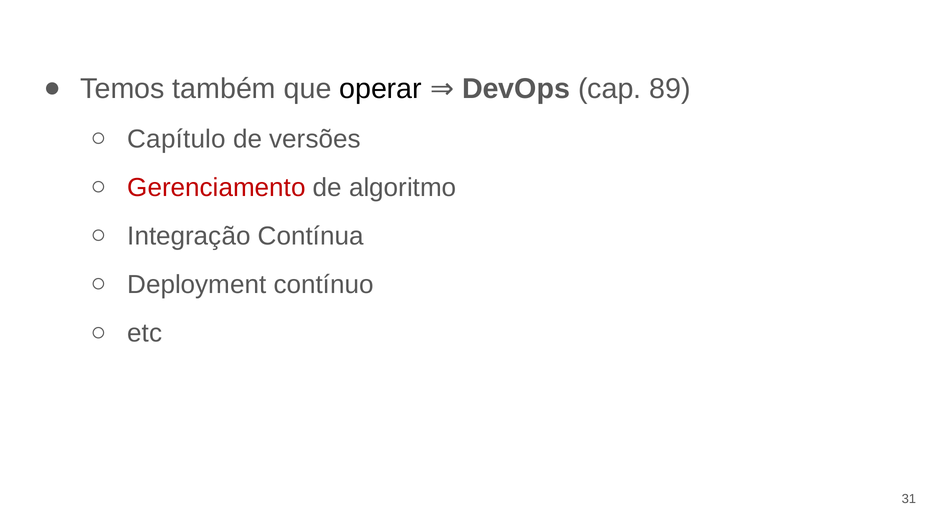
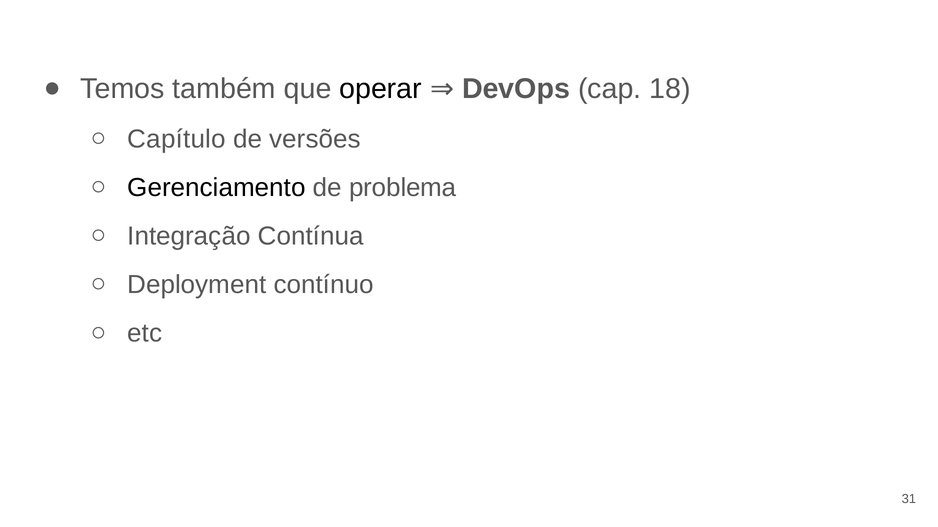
89: 89 -> 18 (670, 89)
Gerenciamento colour: red -> black (216, 188)
algoritmo: algoritmo -> problema (403, 188)
